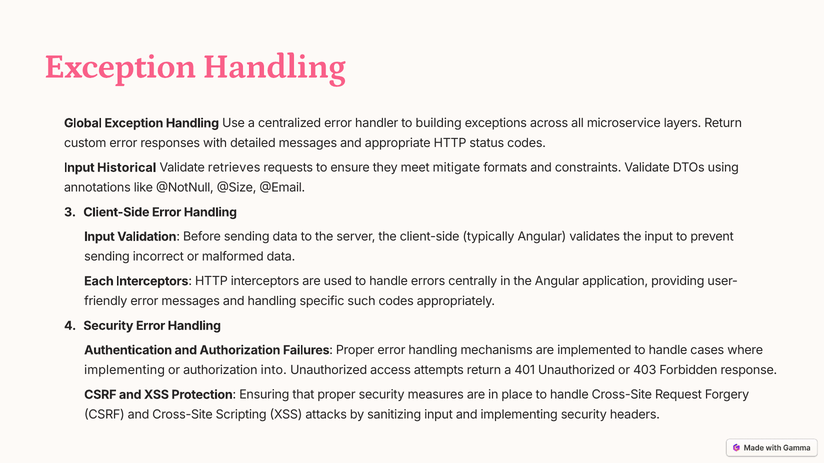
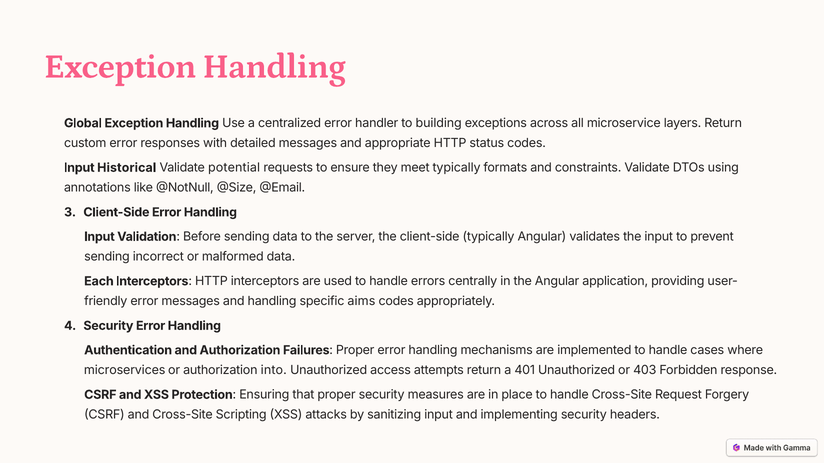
retrieves: retrieves -> potential (234, 168)
meet mitigate: mitigate -> typically (457, 168)
such: such -> aims (361, 302)
implementing: implementing -> microservices (125, 371)
